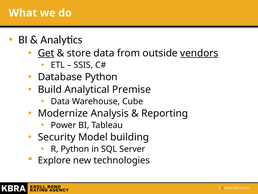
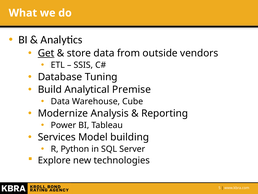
vendors underline: present -> none (199, 53)
Database Python: Python -> Tuning (101, 77)
Security: Security -> Services (57, 137)
